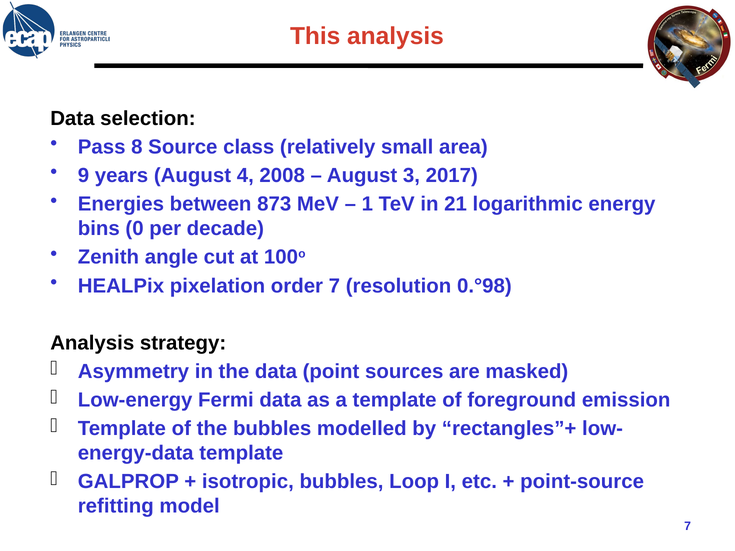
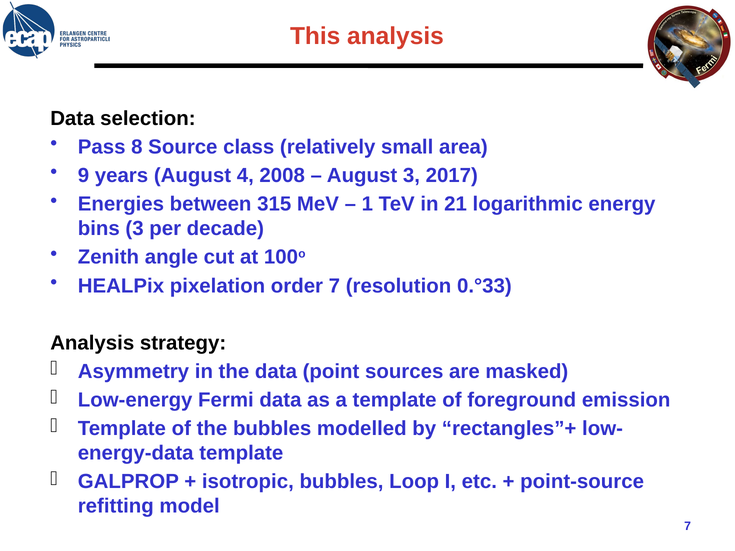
873: 873 -> 315 (274, 204)
bins 0: 0 -> 3 (135, 229)
0.°98: 0.°98 -> 0.°33 (484, 286)
